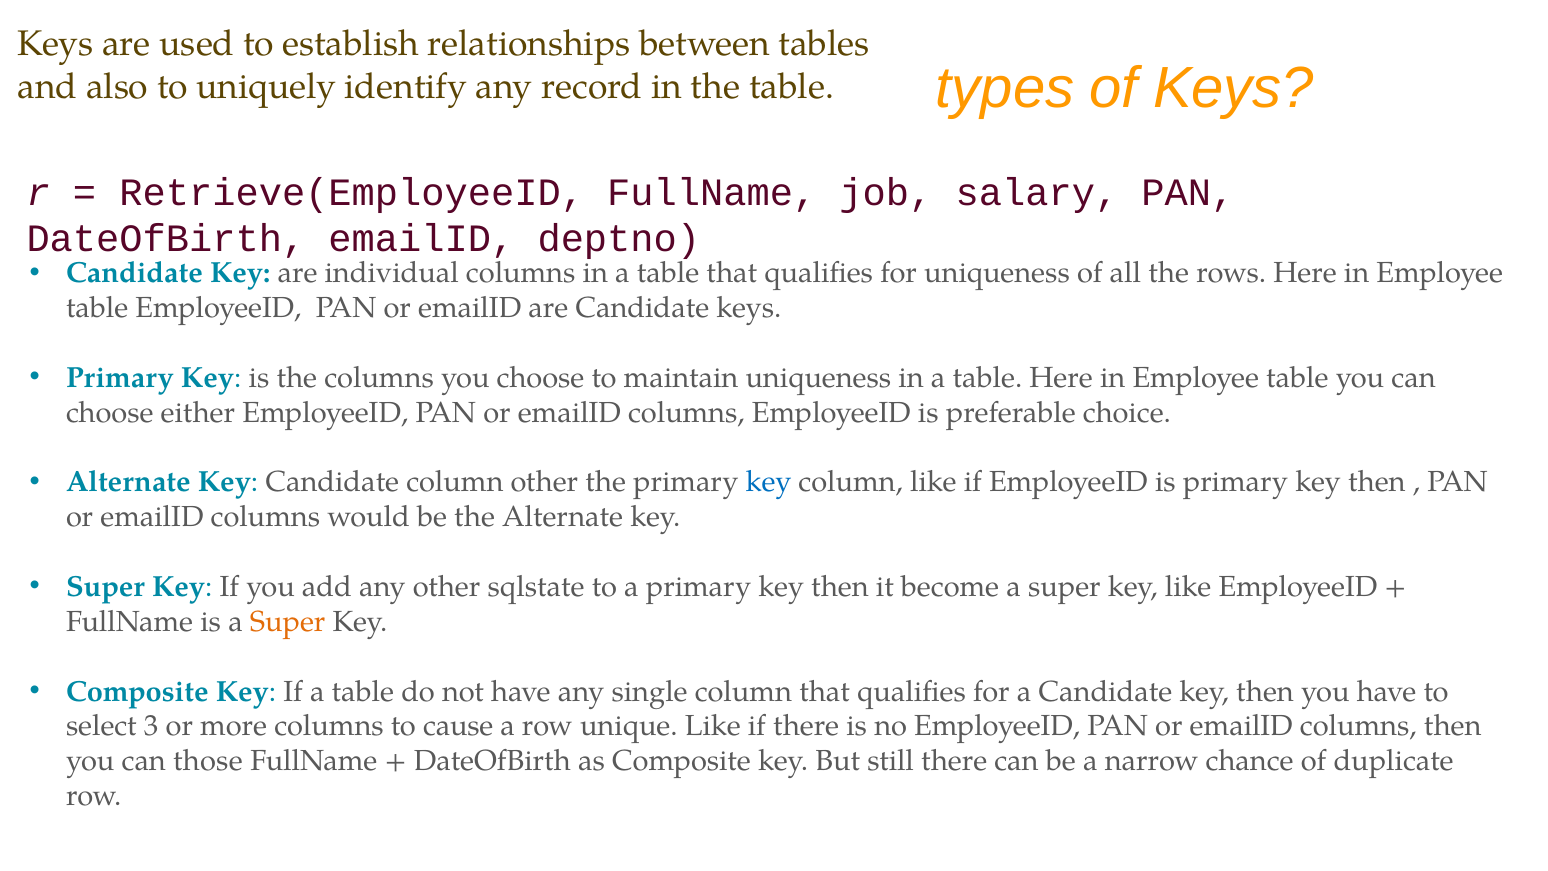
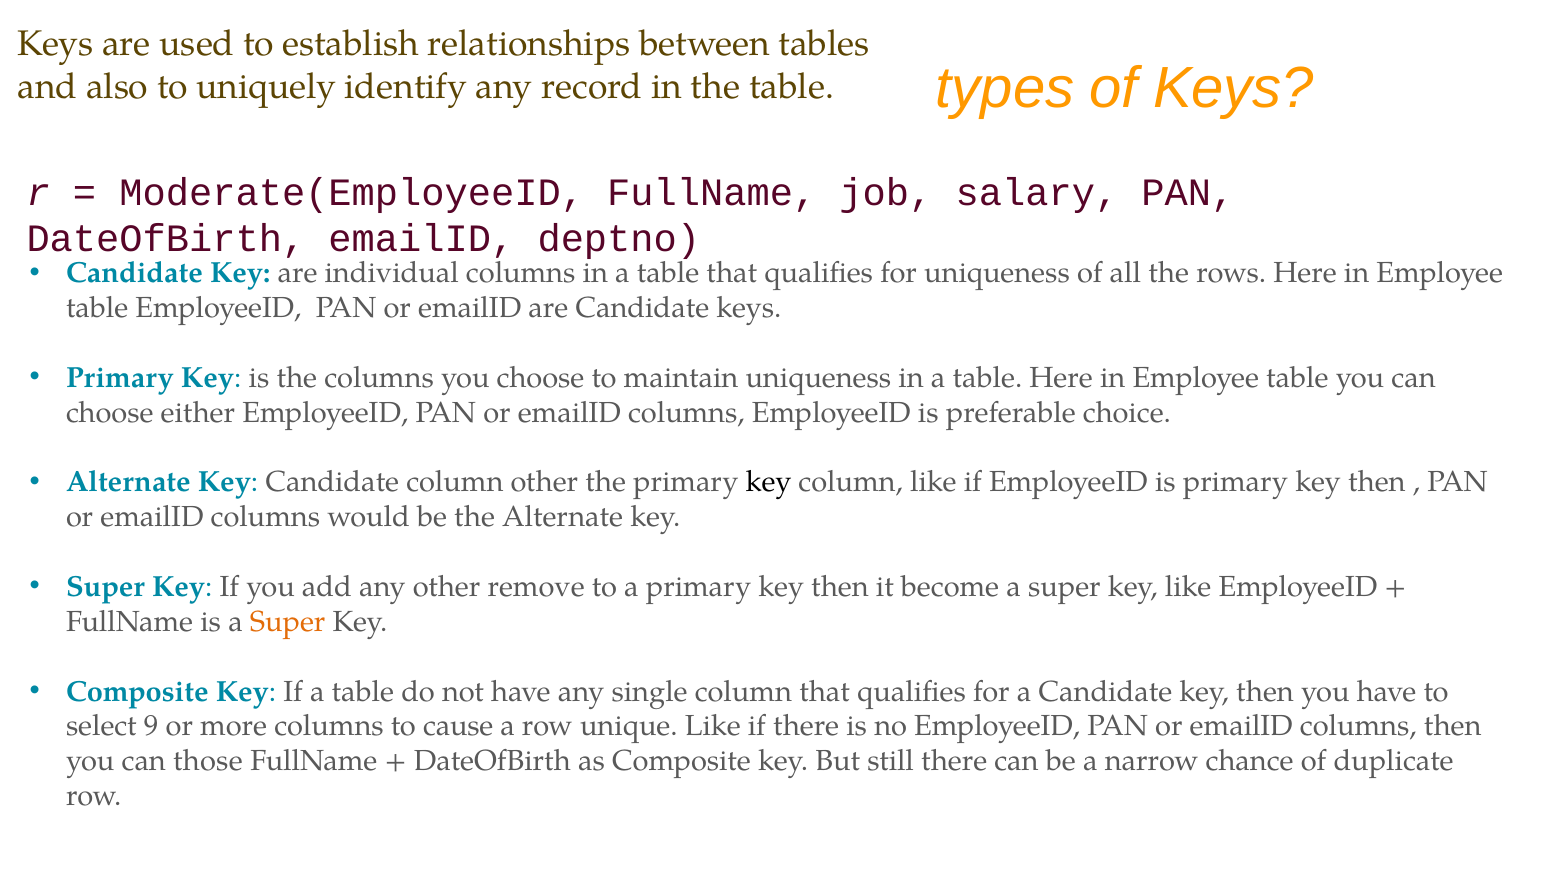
Retrieve(EmployeeID: Retrieve(EmployeeID -> Moderate(EmployeeID (352, 193)
key colour: blue -> black (769, 482)
sqlstate: sqlstate -> remove (536, 587)
3: 3 -> 9 (151, 726)
